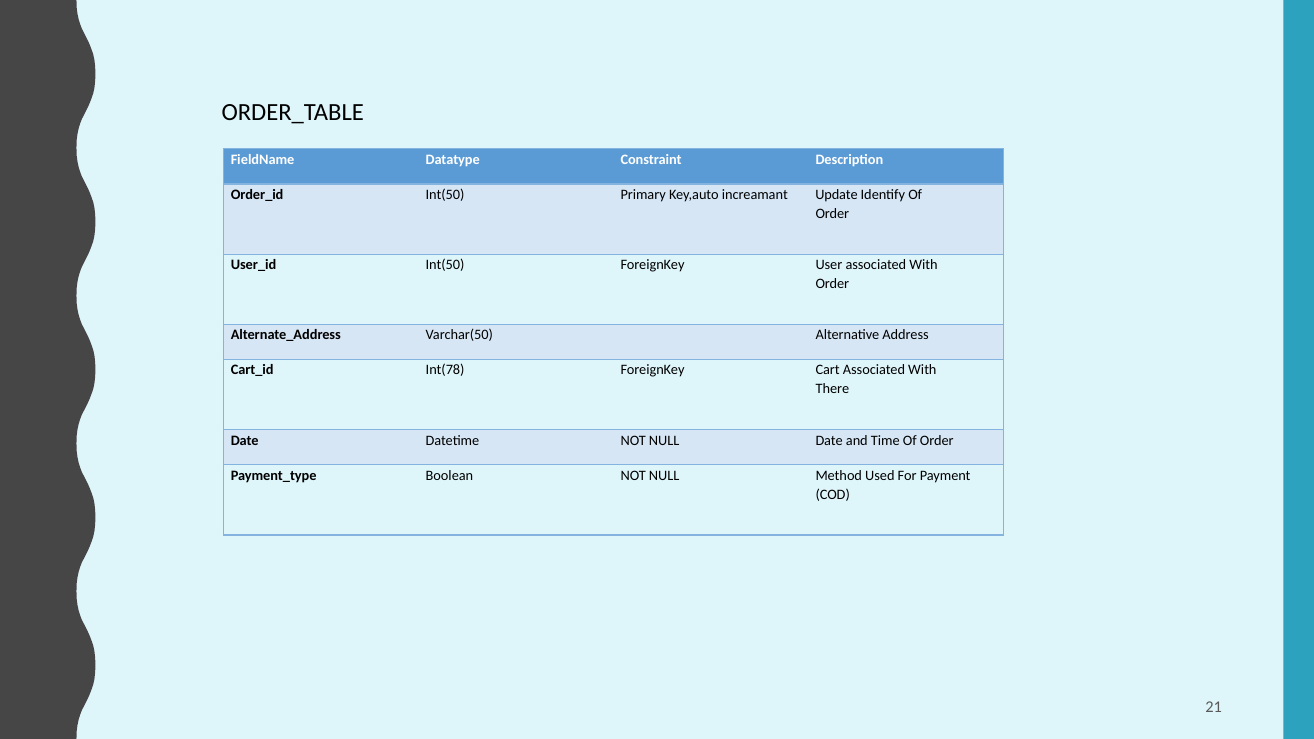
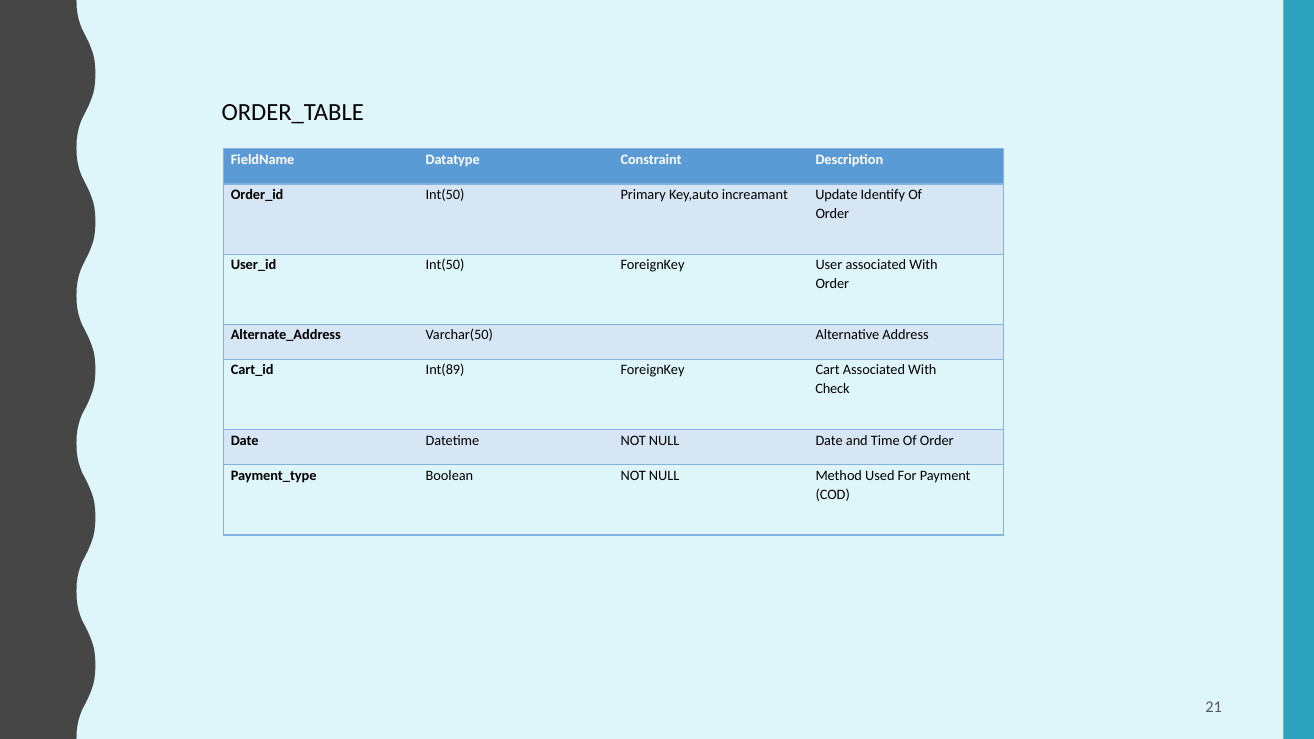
Int(78: Int(78 -> Int(89 (445, 370)
There: There -> Check (832, 389)
